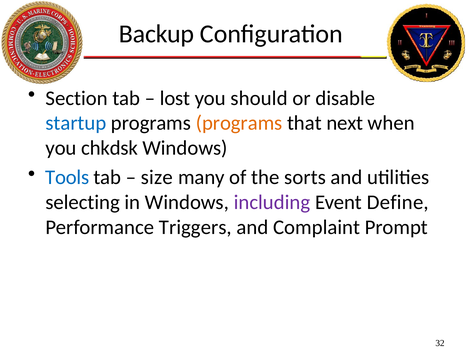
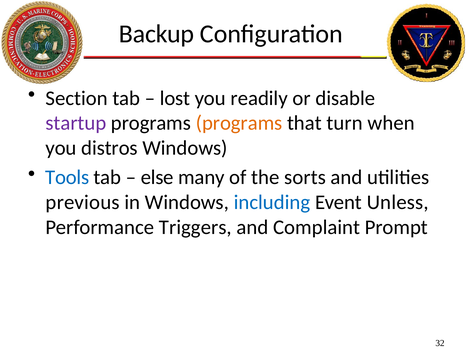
should: should -> readily (259, 98)
startup colour: blue -> purple (76, 123)
next: next -> turn (345, 123)
chkdsk: chkdsk -> distros (110, 148)
size: size -> else (157, 177)
selecting: selecting -> previous (83, 202)
including colour: purple -> blue (272, 202)
Define: Define -> Unless (398, 202)
